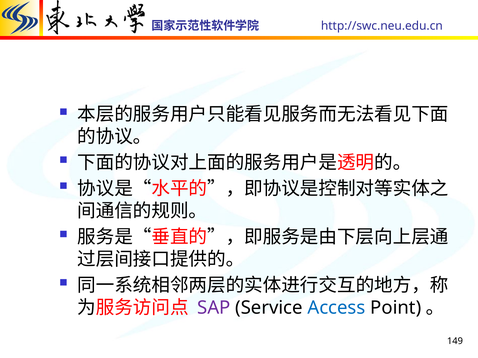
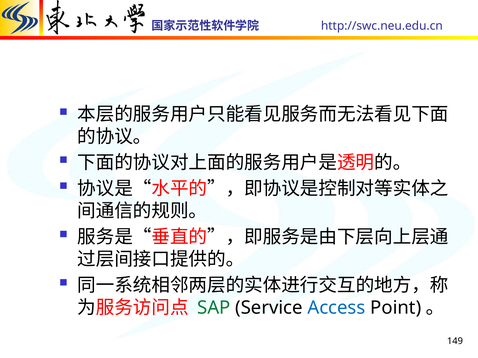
SAP colour: purple -> green (214, 308)
